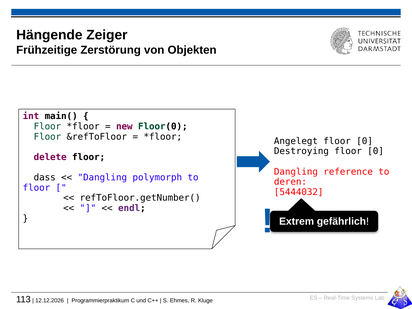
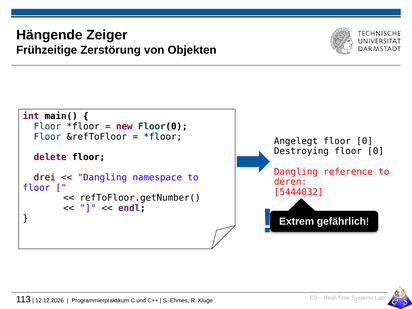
dass: dass -> drei (45, 178)
polymorph: polymorph -> namespace (157, 178)
